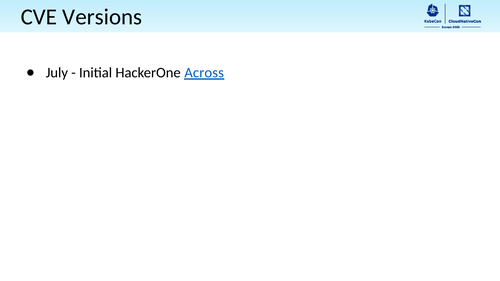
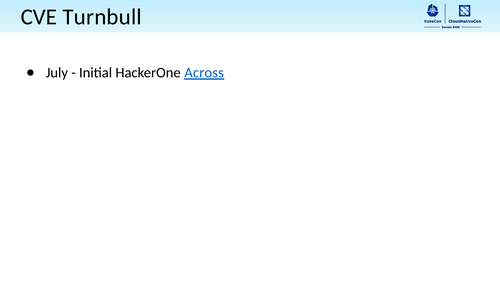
Versions: Versions -> Turnbull (102, 17)
